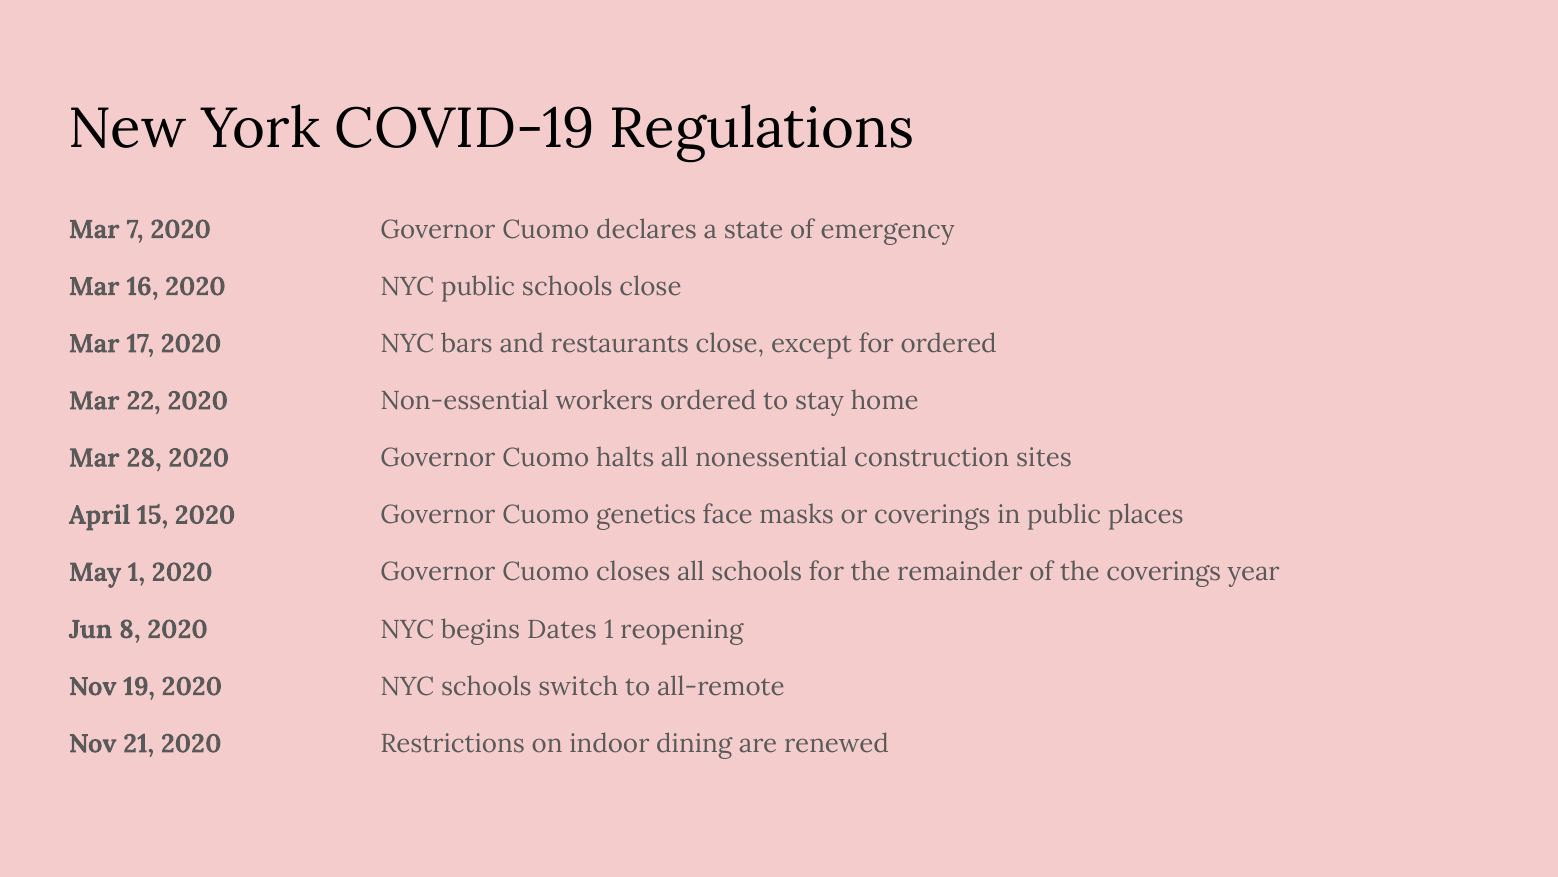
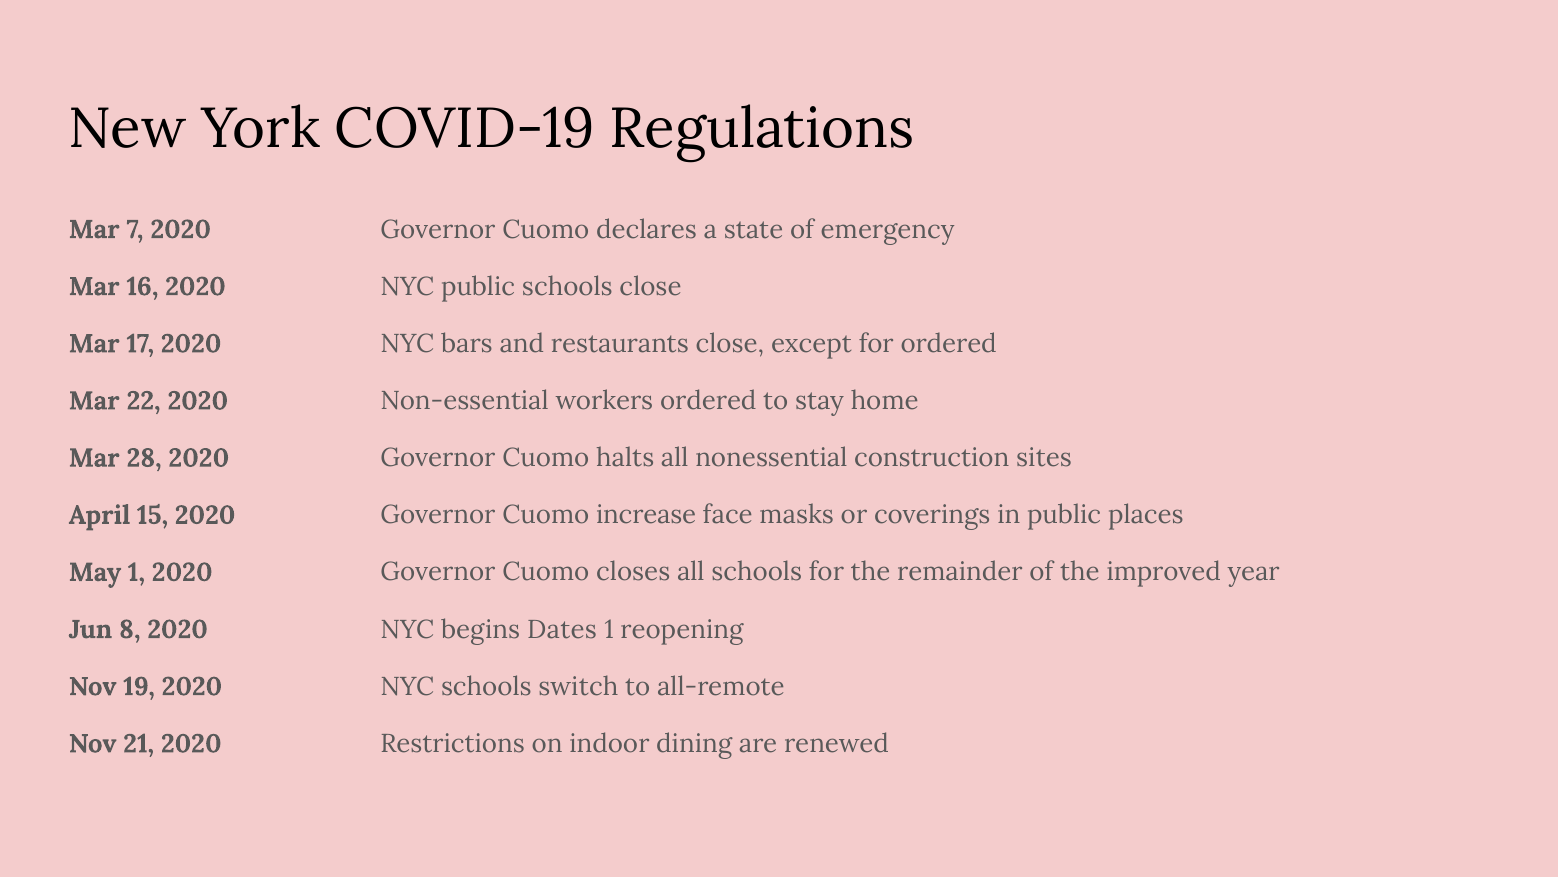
genetics: genetics -> increase (646, 515)
the coverings: coverings -> improved (1164, 572)
